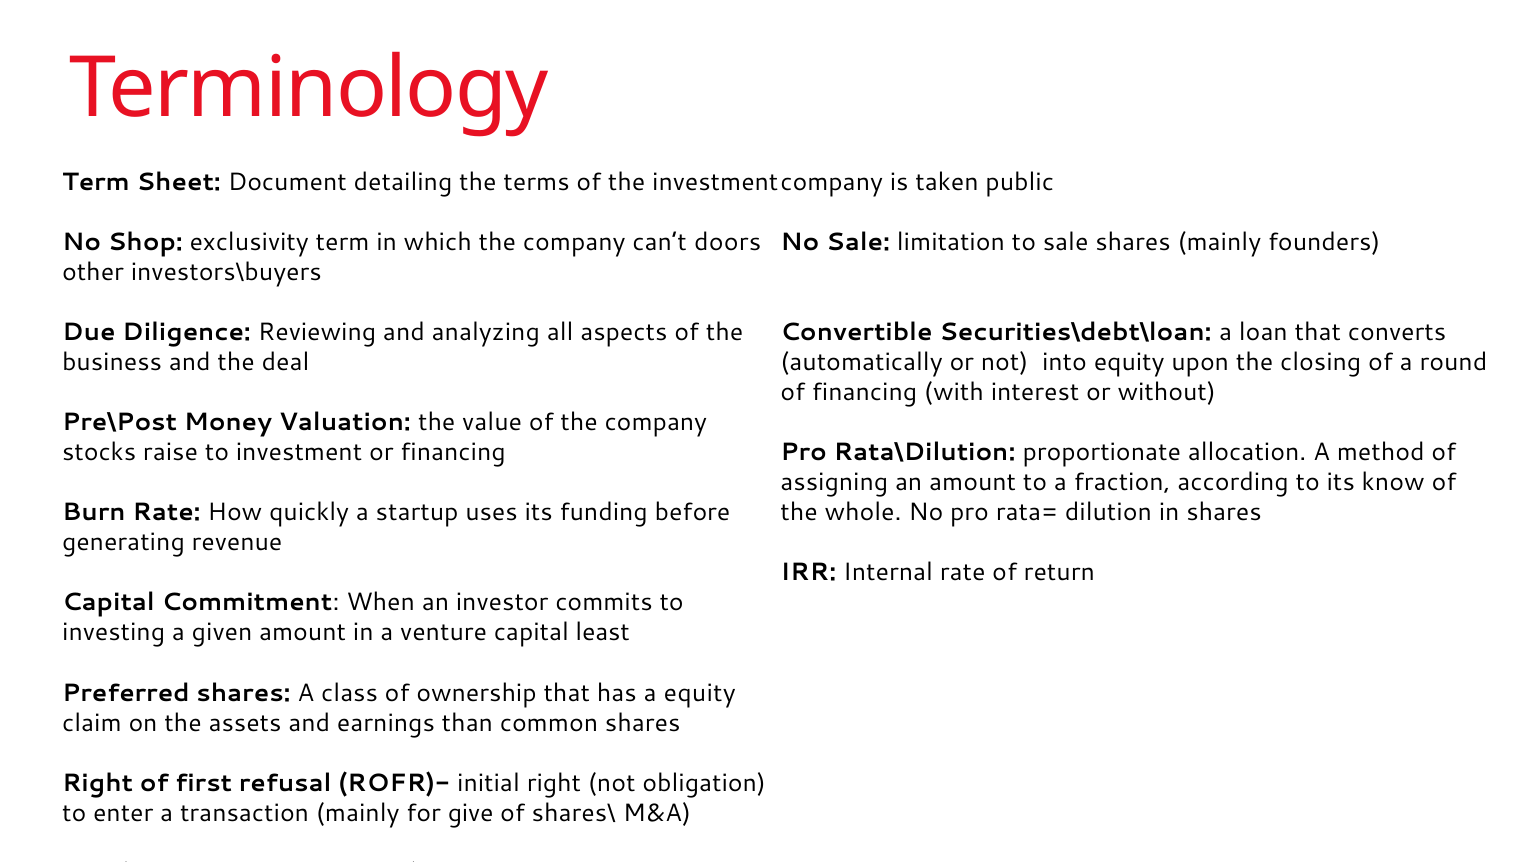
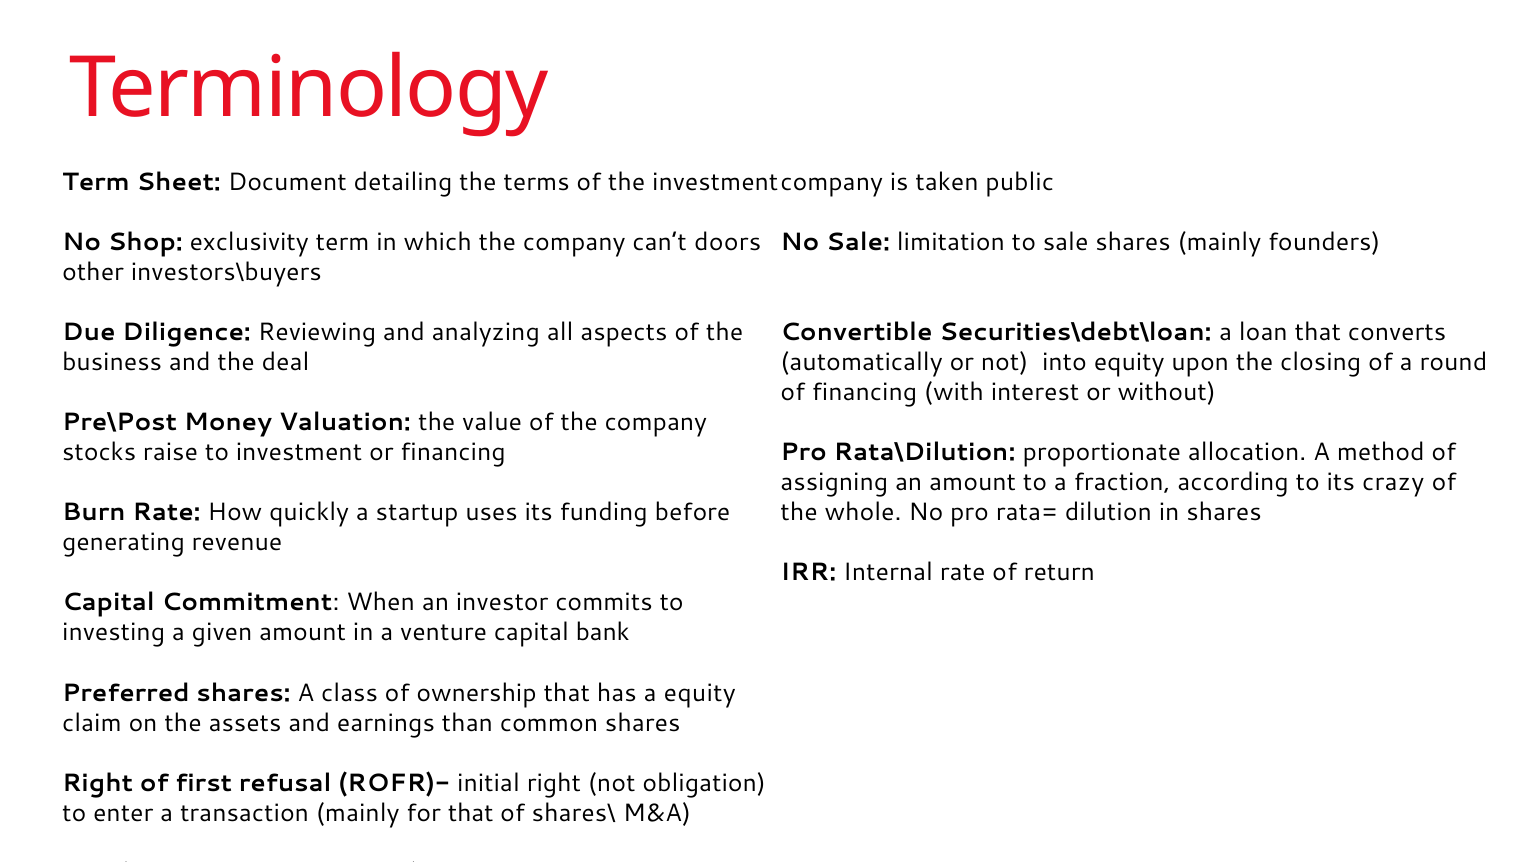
know: know -> crazy (1393, 483)
least: least -> bank (603, 633)
for give: give -> that (471, 813)
